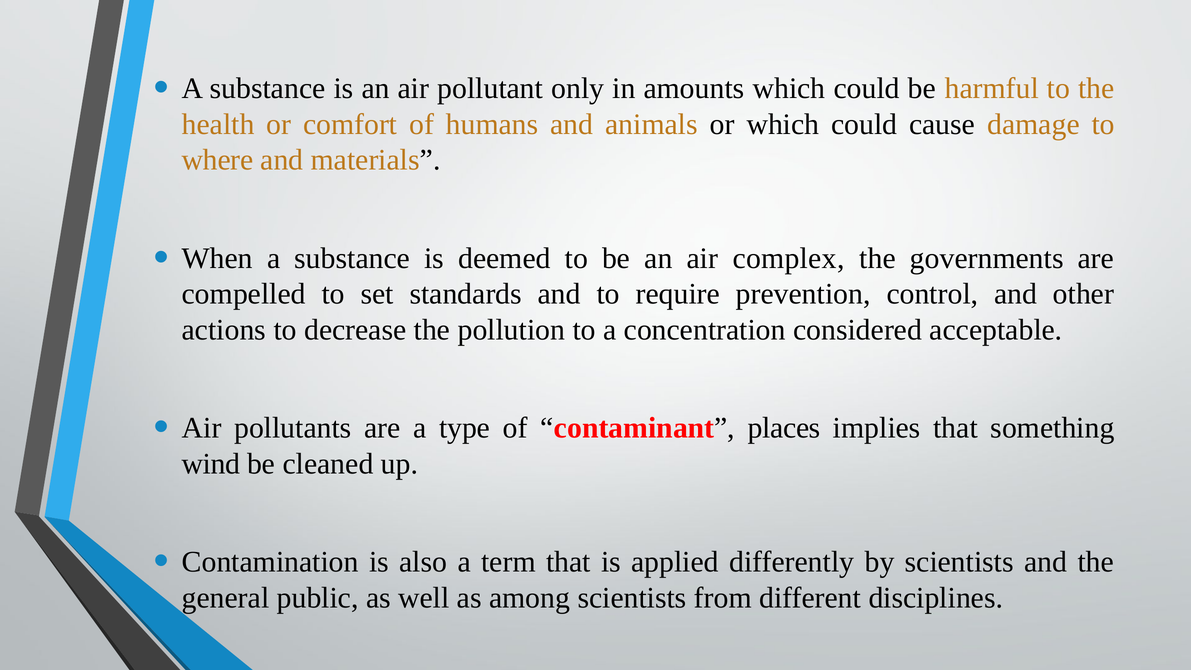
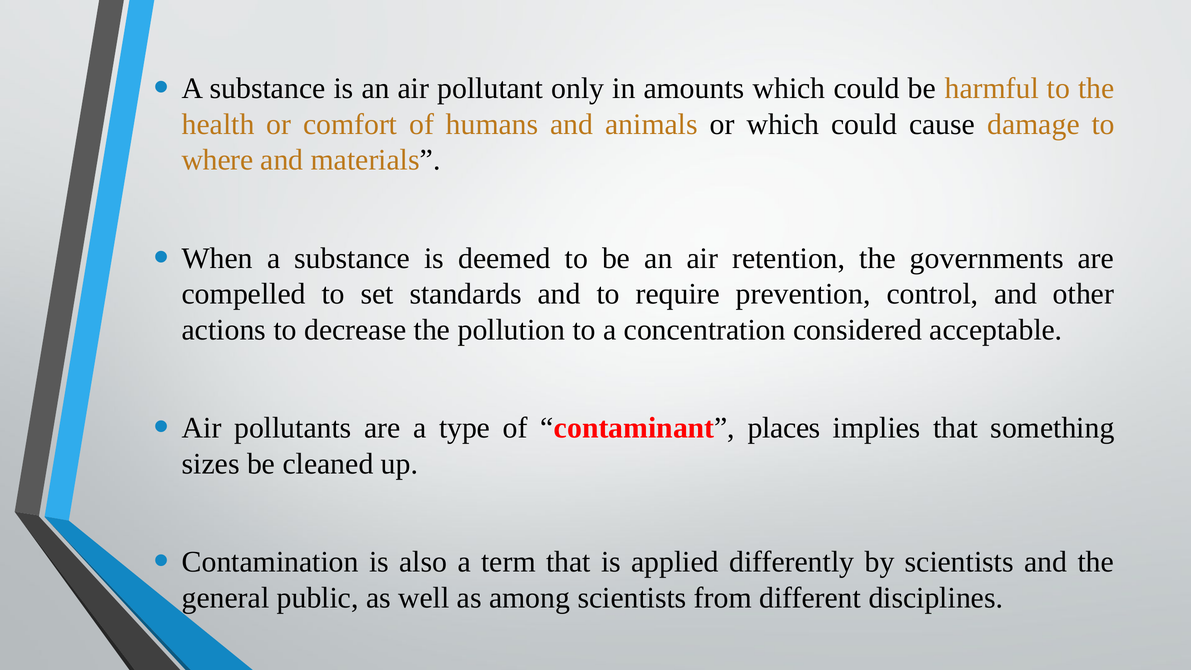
complex: complex -> retention (789, 258)
wind: wind -> sizes (211, 464)
